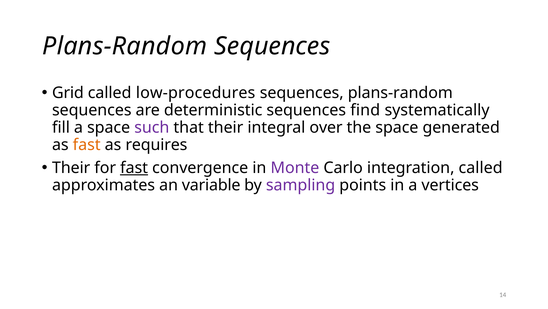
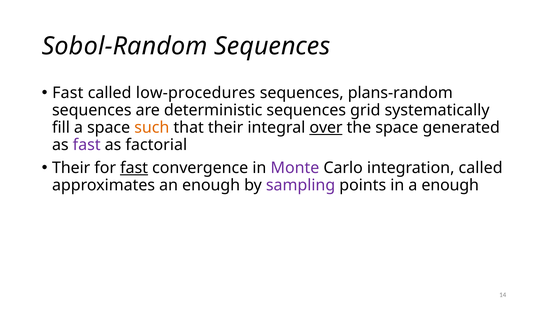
Plans-Random: Plans-Random -> Sobol-Random (125, 46)
Grid: Grid -> Fast (68, 93)
find: find -> grid (365, 110)
such colour: purple -> orange (152, 127)
over underline: none -> present (326, 127)
fast colour: orange -> purple (87, 144)
requires: requires -> factorial (156, 144)
an variable: variable -> enough (211, 185)
a vertices: vertices -> enough (450, 185)
